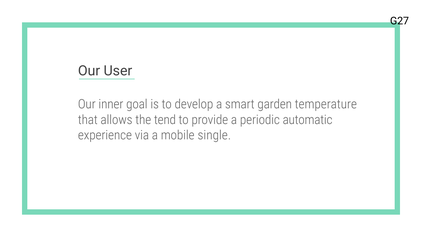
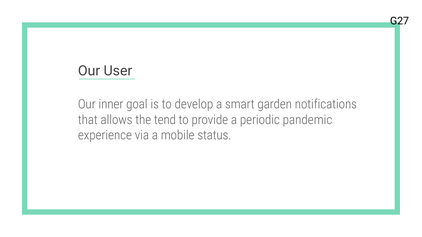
temperature: temperature -> notifications (326, 105)
automatic: automatic -> pandemic (307, 120)
single: single -> status (214, 135)
